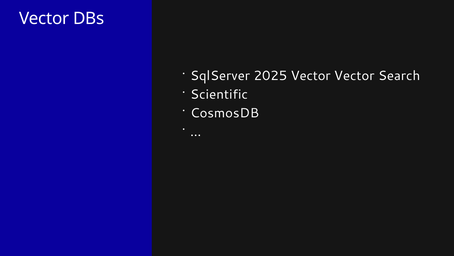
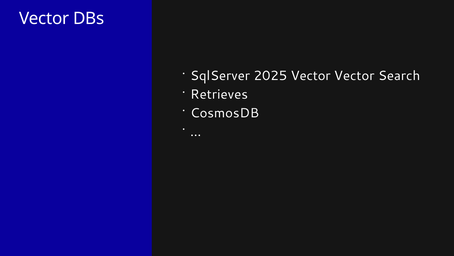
Scientific: Scientific -> Retrieves (219, 94)
